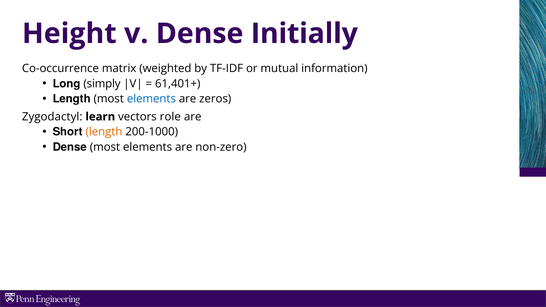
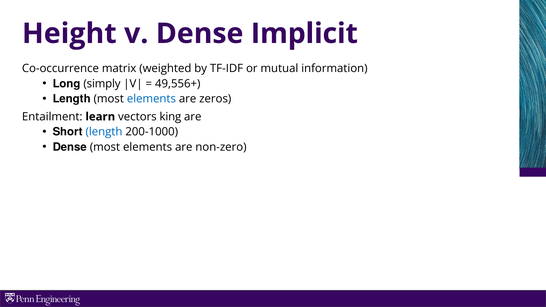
Initially: Initially -> Implicit (304, 34)
61,401+: 61,401+ -> 49,556+ (178, 84)
Zygodactyl: Zygodactyl -> Entailment (52, 117)
role: role -> king (170, 117)
length colour: orange -> blue (104, 132)
